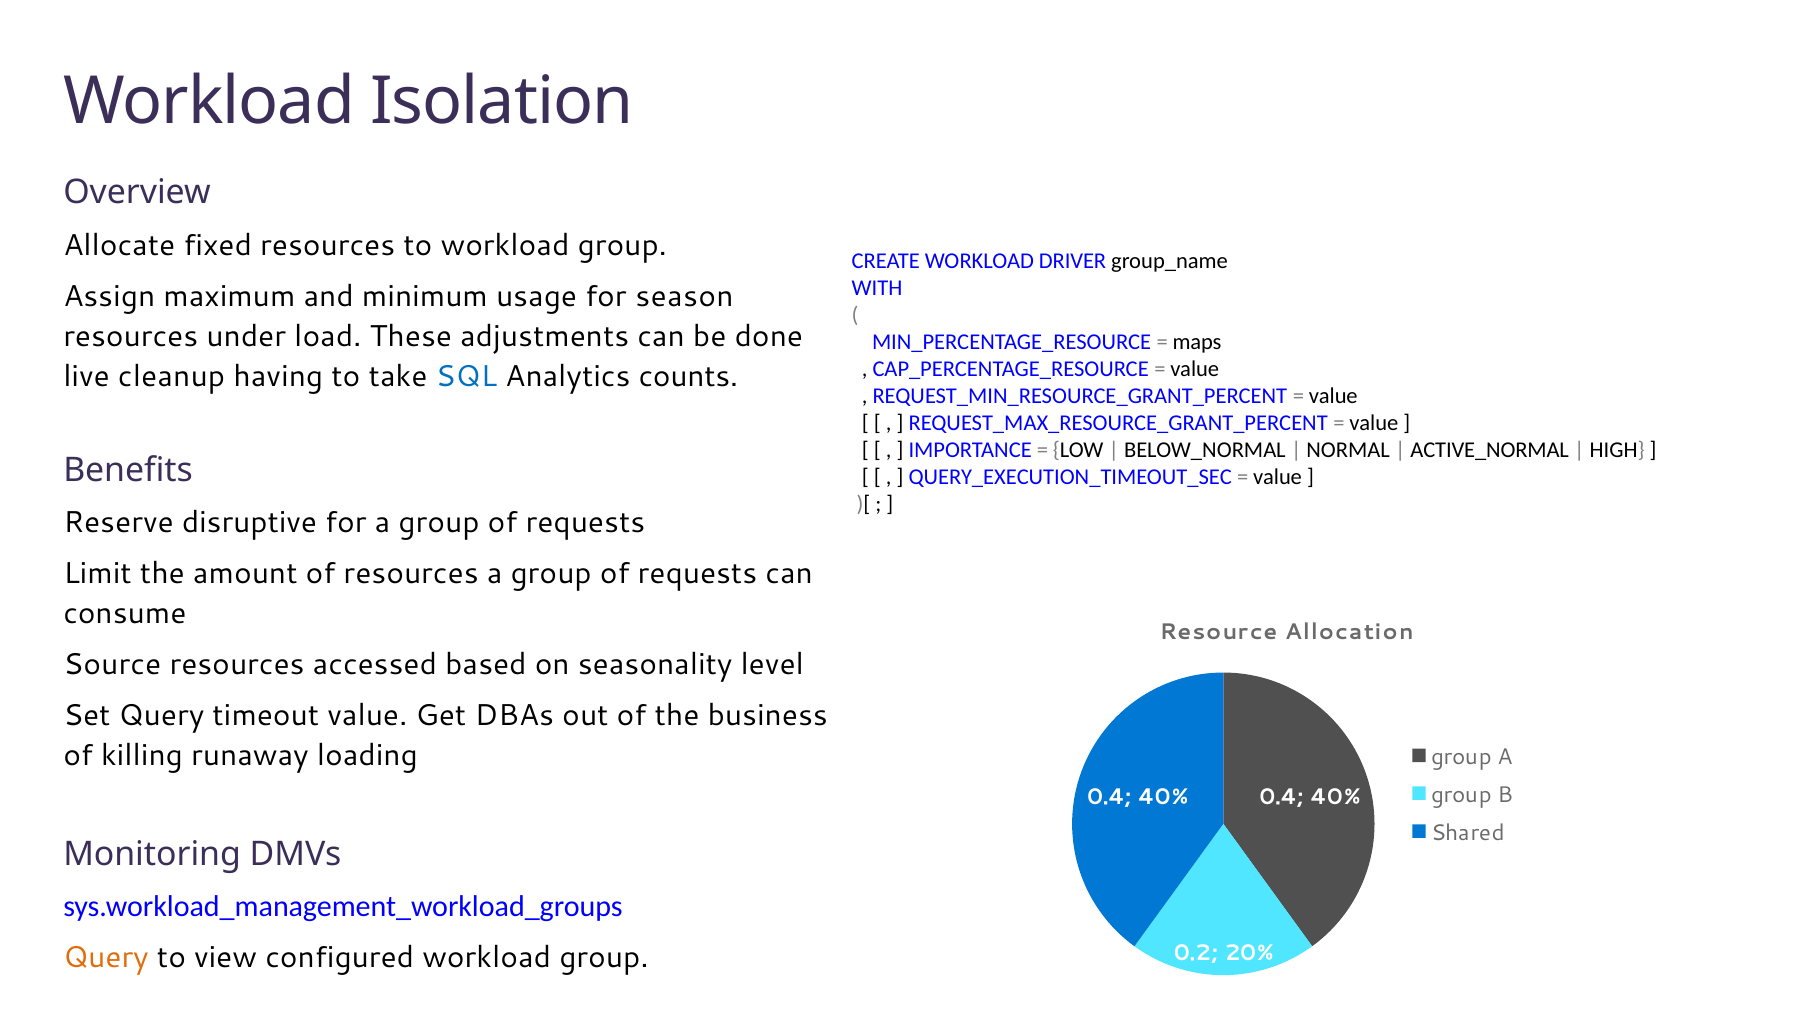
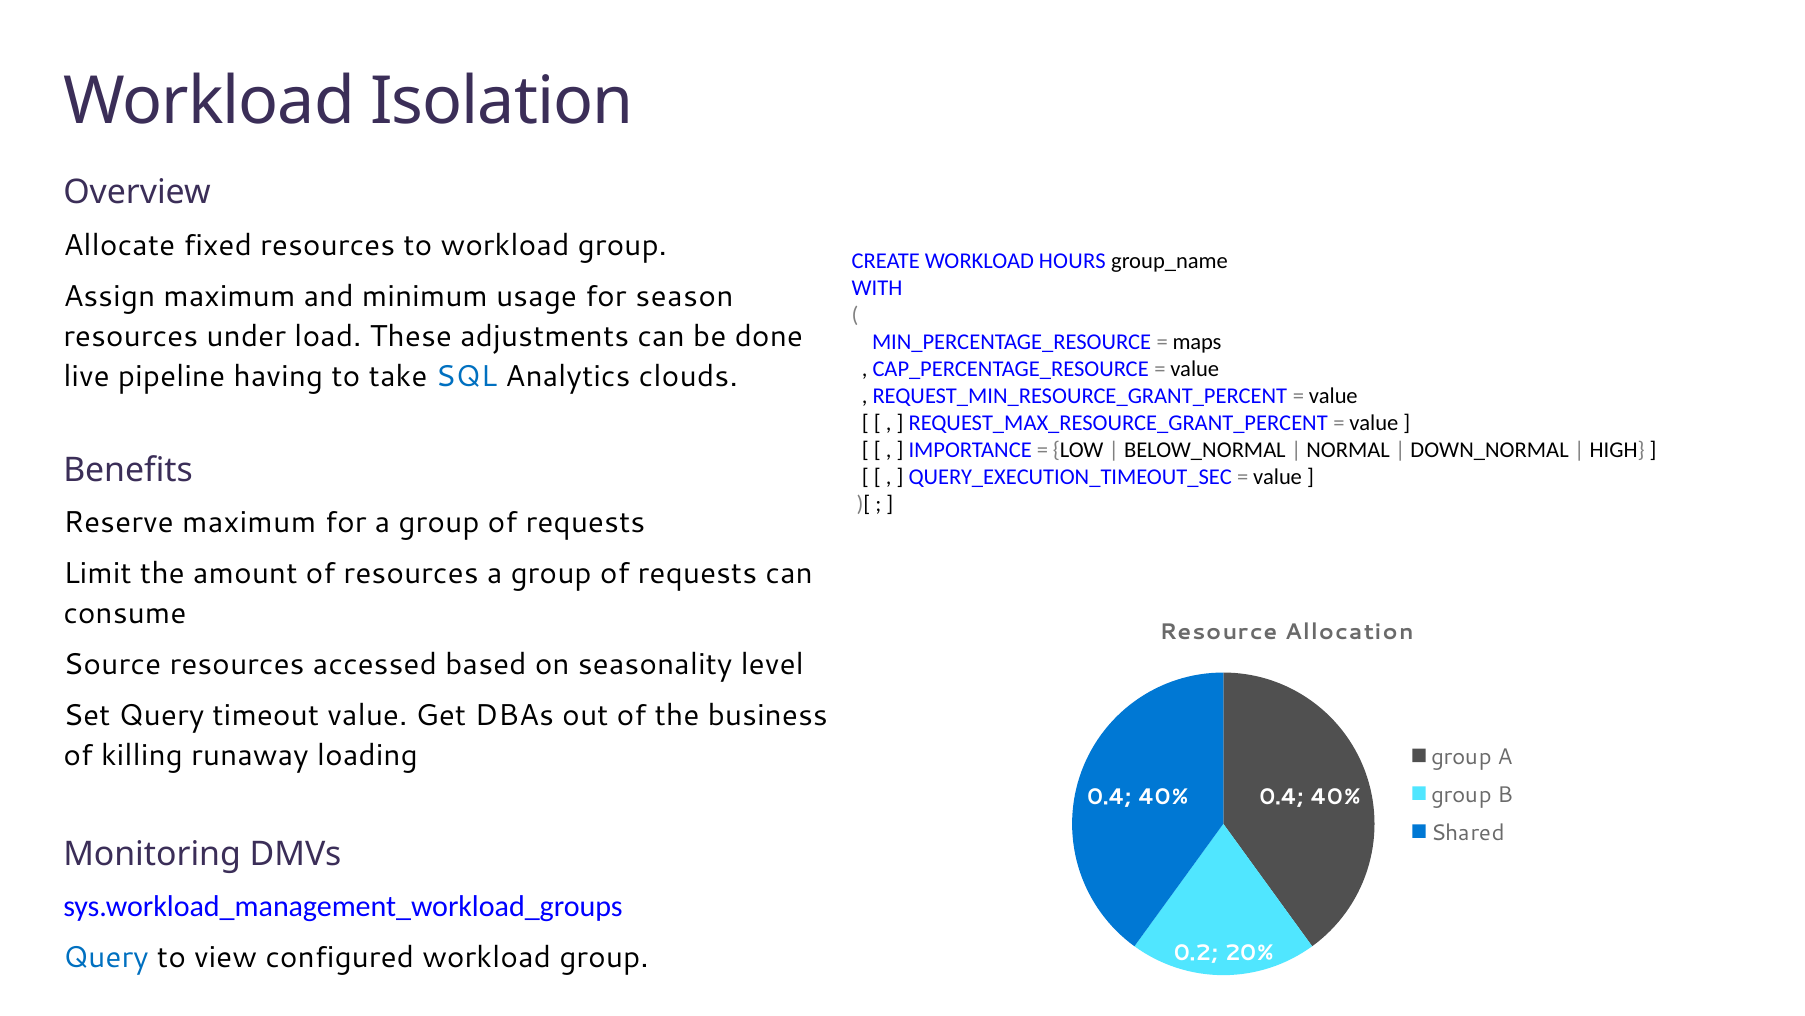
DRIVER: DRIVER -> HOURS (1072, 260)
cleanup: cleanup -> pipeline (172, 376)
counts: counts -> clouds (688, 376)
ACTIVE_NORMAL: ACTIVE_NORMAL -> DOWN_NORMAL (1490, 450)
Reserve disruptive: disruptive -> maximum (249, 522)
Query colour: orange -> blue (106, 957)
